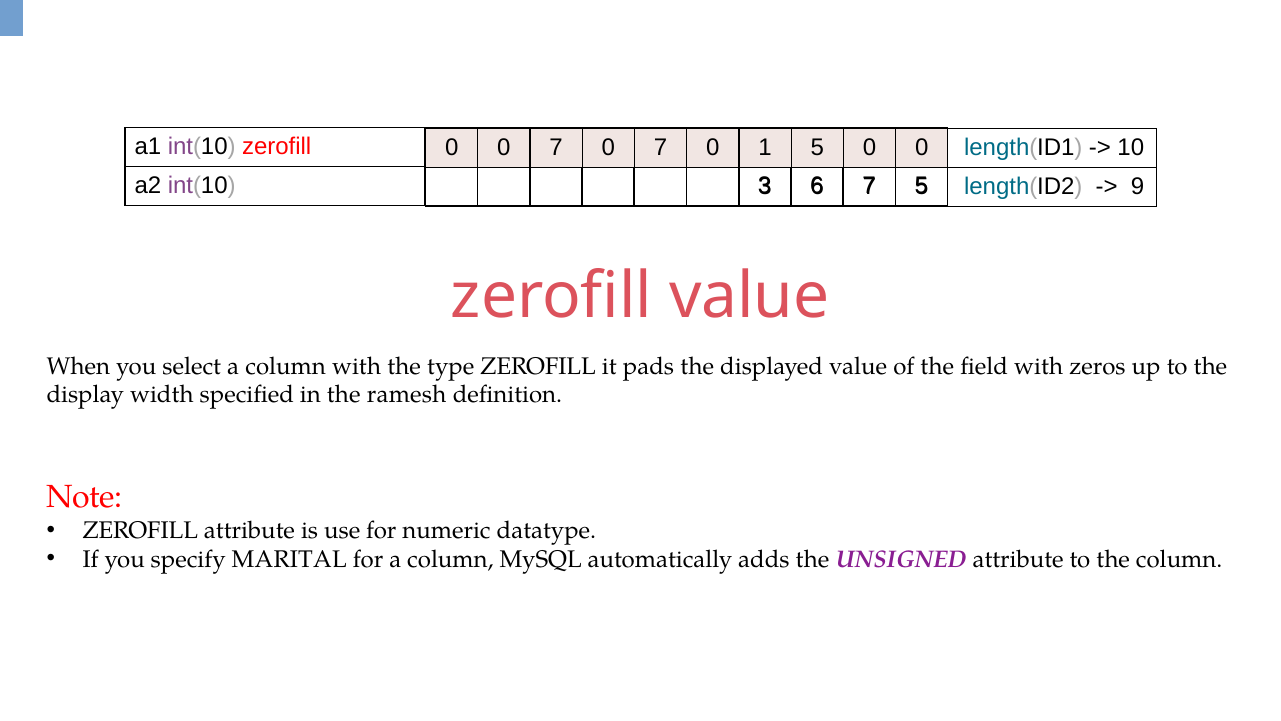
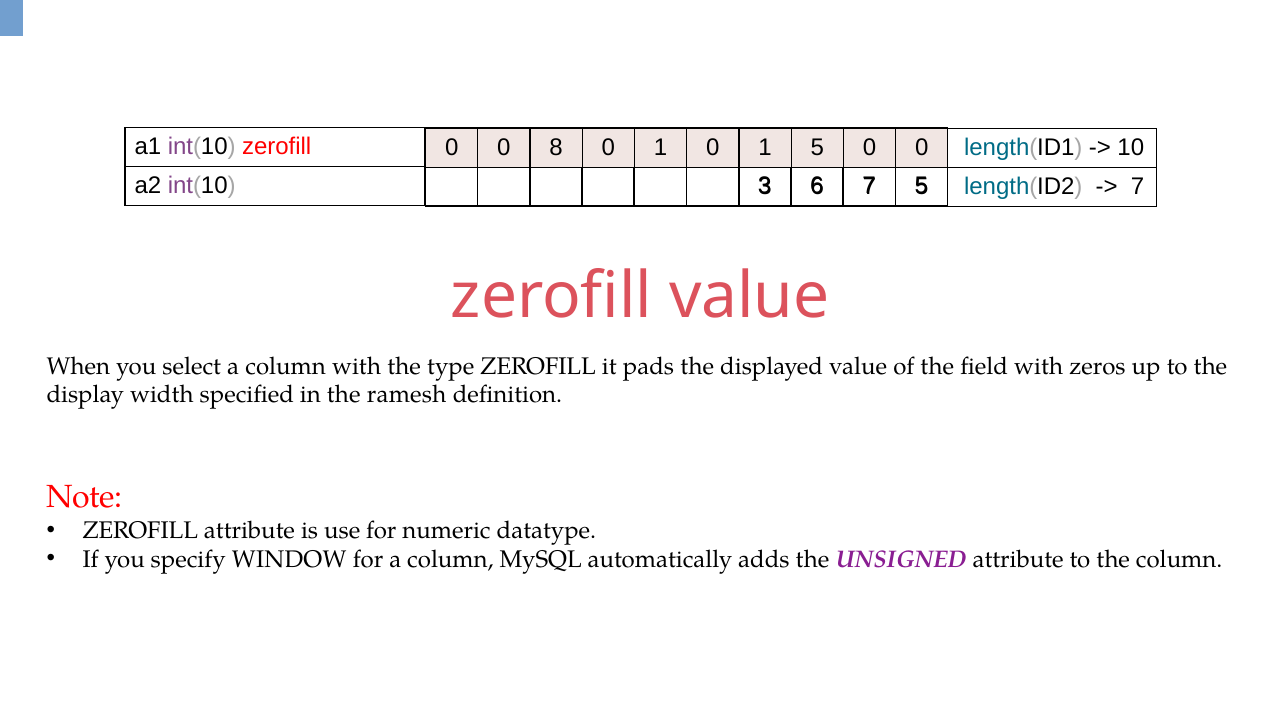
0 0 7: 7 -> 8 (556, 147)
7: 7 -> 1 (661, 147)
9: 9 -> 7 (1138, 186)
MARITAL: MARITAL -> WINDOW (289, 559)
